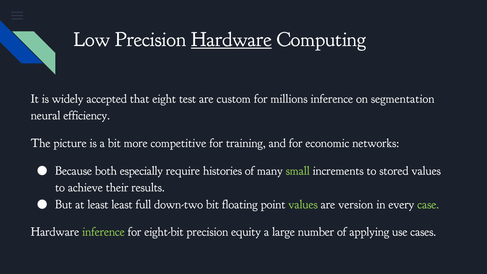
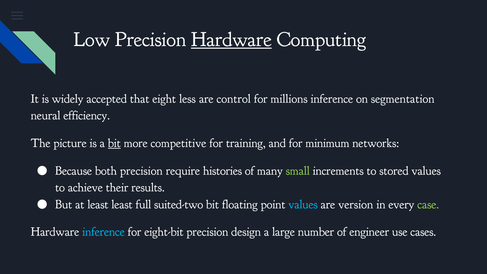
test: test -> less (187, 99)
custom: custom -> control (234, 99)
bit underline: none -> present (114, 143)
economic: economic -> minimum (327, 143)
both especially: especially -> precision (141, 171)
down-two: down-two -> suited-two (179, 204)
values colour: light green -> light blue (303, 204)
inference colour: light green -> light blue (103, 232)
equity: equity -> design (246, 232)
applying: applying -> engineer (369, 232)
